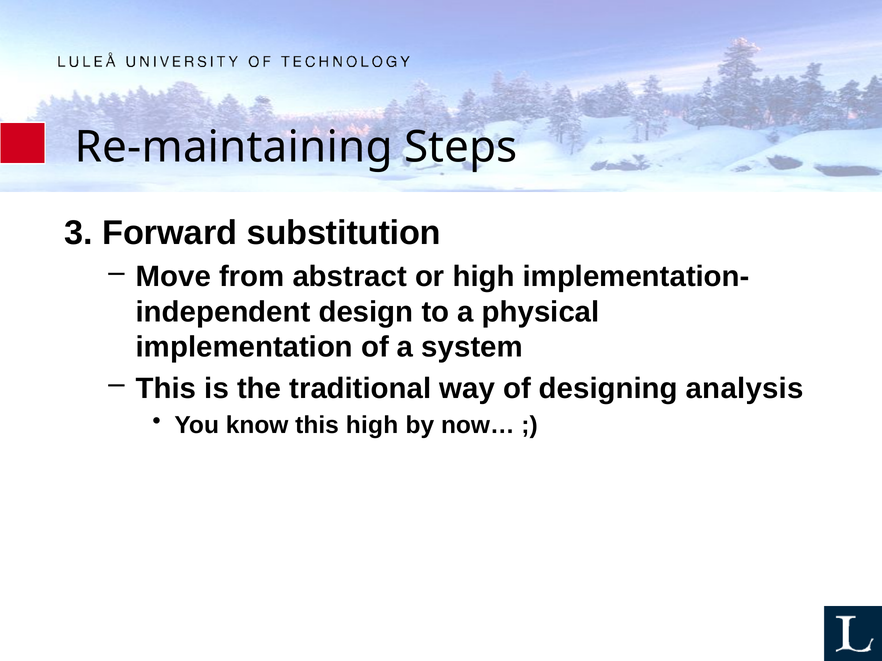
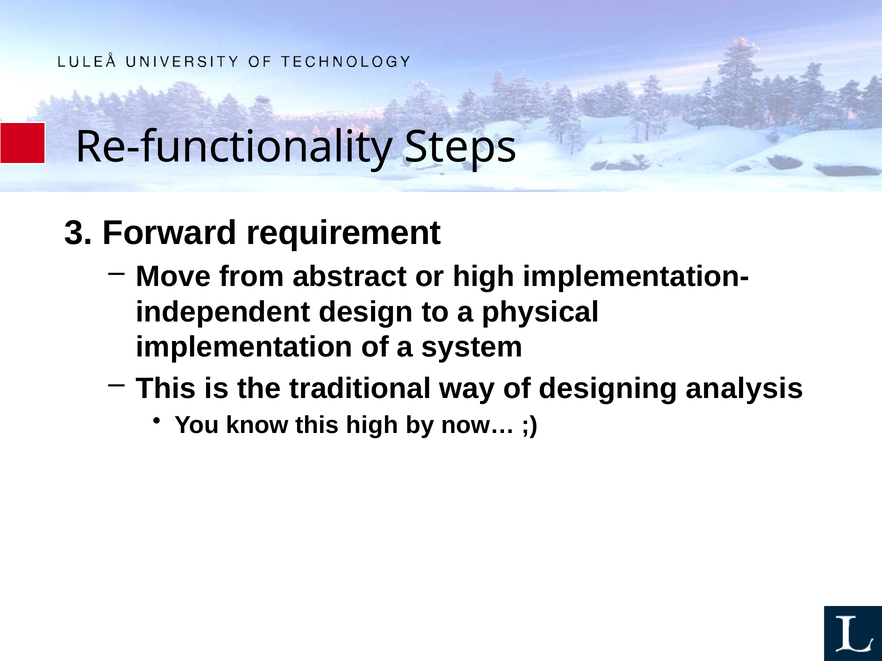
Re-maintaining: Re-maintaining -> Re-functionality (234, 147)
substitution: substitution -> requirement (344, 233)
